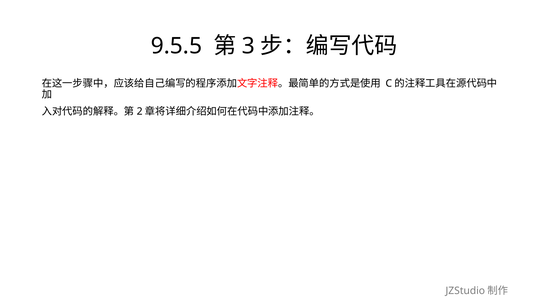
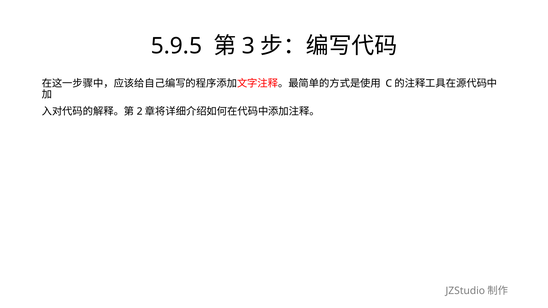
9.5.5: 9.5.5 -> 5.9.5 (176, 46)
